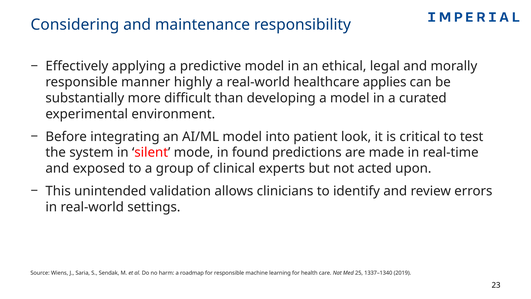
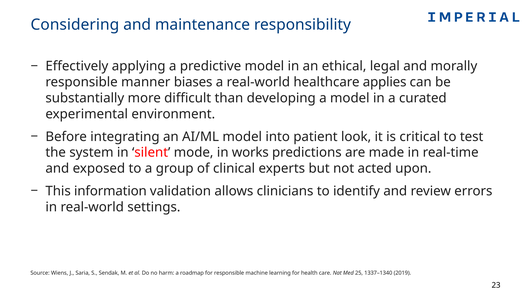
highly: highly -> biases (193, 82)
found: found -> works (250, 152)
unintended: unintended -> information (110, 191)
